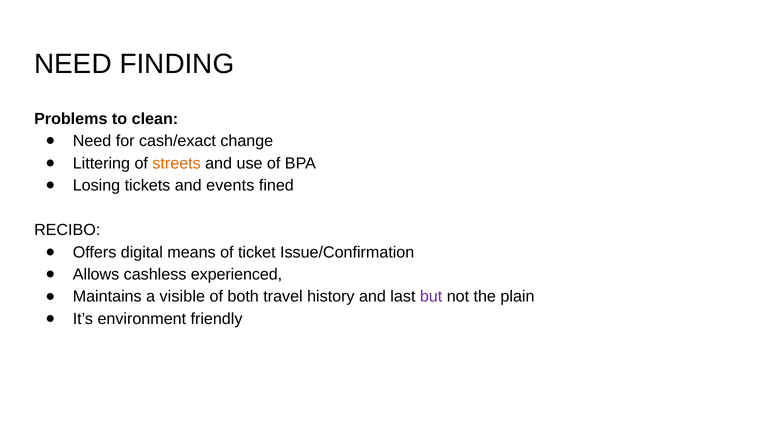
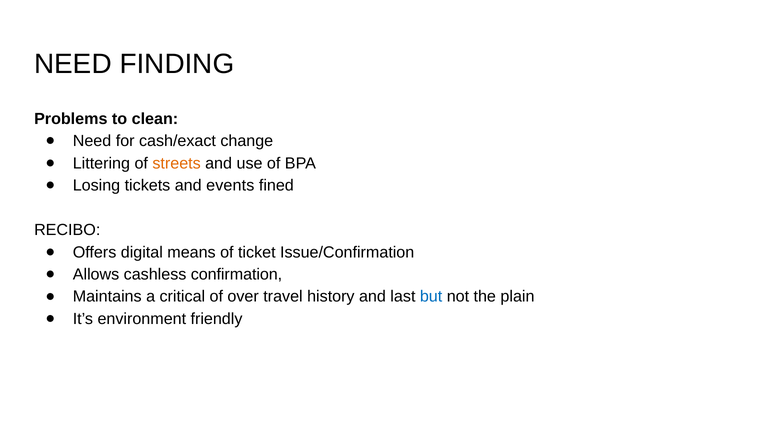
experienced: experienced -> confirmation (237, 275)
visible: visible -> critical (182, 297)
both: both -> over (243, 297)
but colour: purple -> blue (431, 297)
